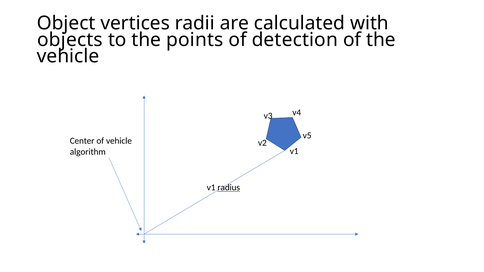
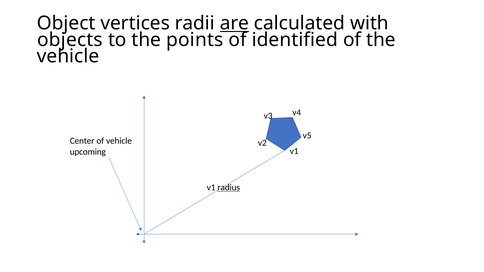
are underline: none -> present (234, 23)
detection: detection -> identified (295, 40)
algorithm: algorithm -> upcoming (88, 152)
